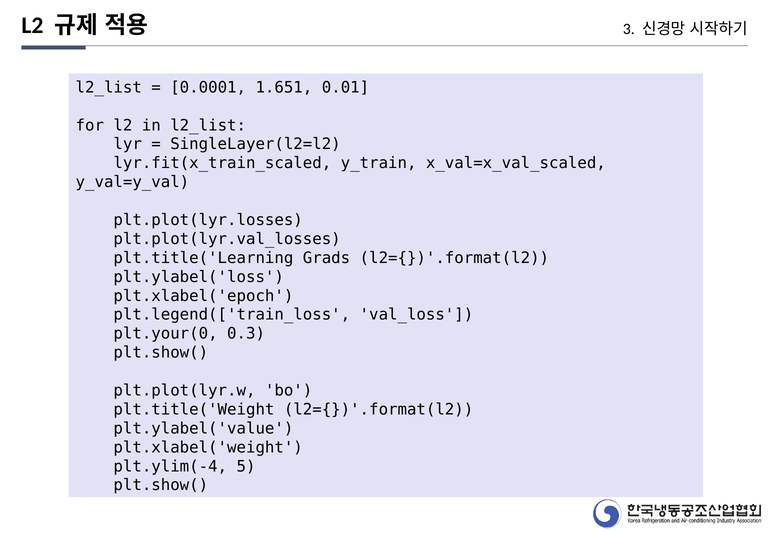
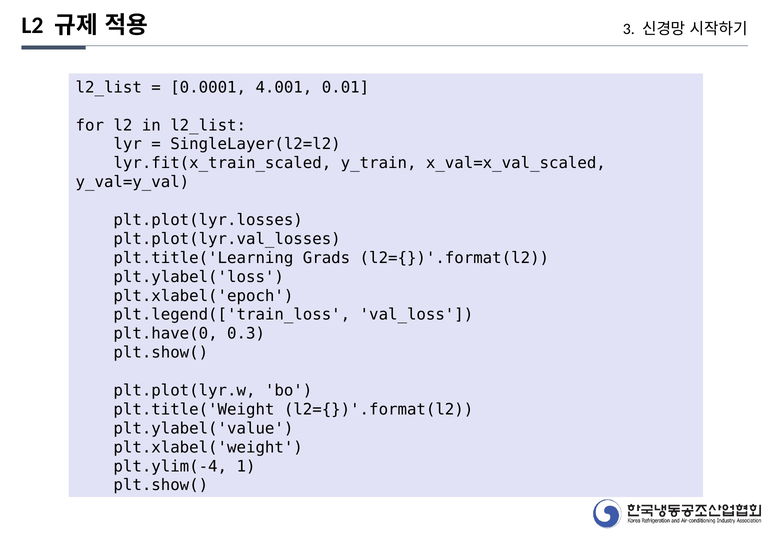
1.651: 1.651 -> 4.001 (284, 87)
plt.your(0: plt.your(0 -> plt.have(0 (166, 333)
5: 5 -> 1 (246, 466)
